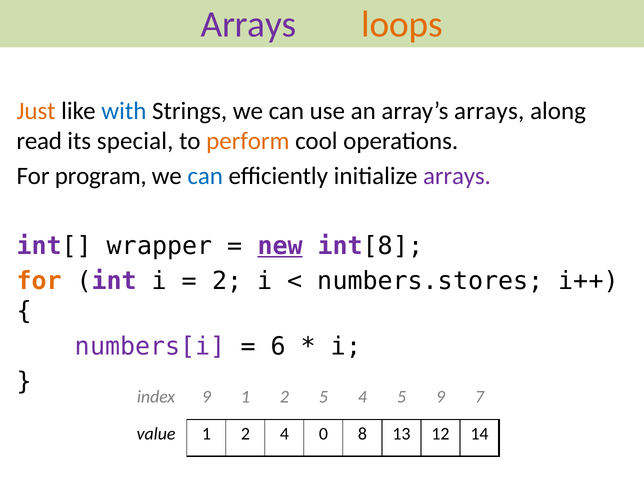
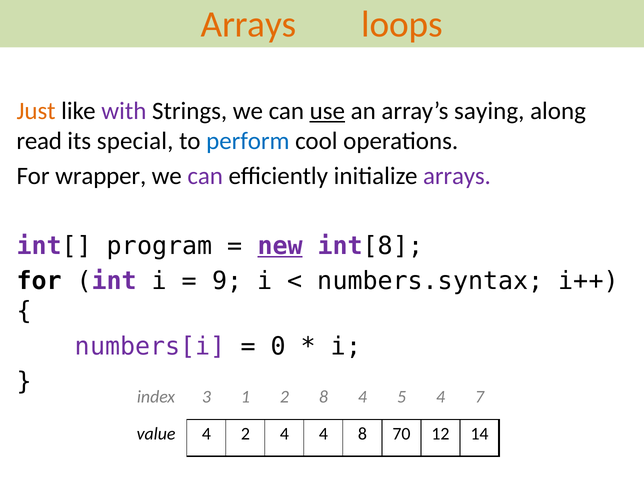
Arrays colour: purple -> orange (249, 24)
with colour: blue -> purple (124, 111)
use underline: none -> present (327, 111)
array’s arrays: arrays -> saying (489, 111)
perform colour: orange -> blue (248, 141)
program: program -> wrapper (101, 176)
can colour: blue -> purple (205, 176)
wrapper: wrapper -> program (160, 246)
for colour: orange -> black (39, 281)
2: 2 -> 9 (227, 281)
numbers.stores: numbers.stores -> numbers.syntax (430, 281)
6: 6 -> 0 (278, 346)
index 9: 9 -> 3 (206, 397)
2 5: 5 -> 8 (323, 397)
5 9: 9 -> 4 (441, 397)
value 1: 1 -> 4 (206, 434)
4 0: 0 -> 4 (323, 434)
13: 13 -> 70 (401, 434)
